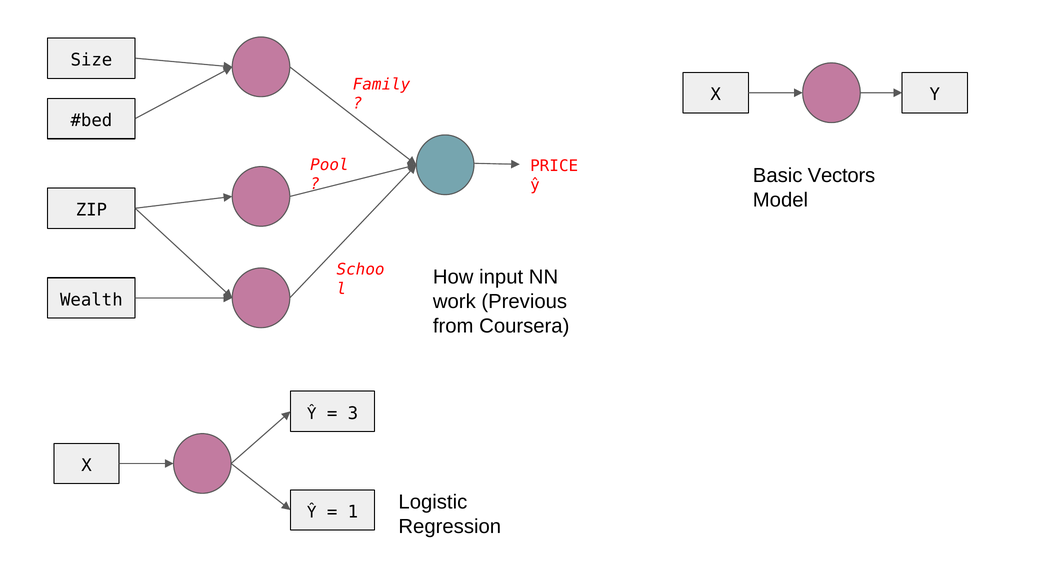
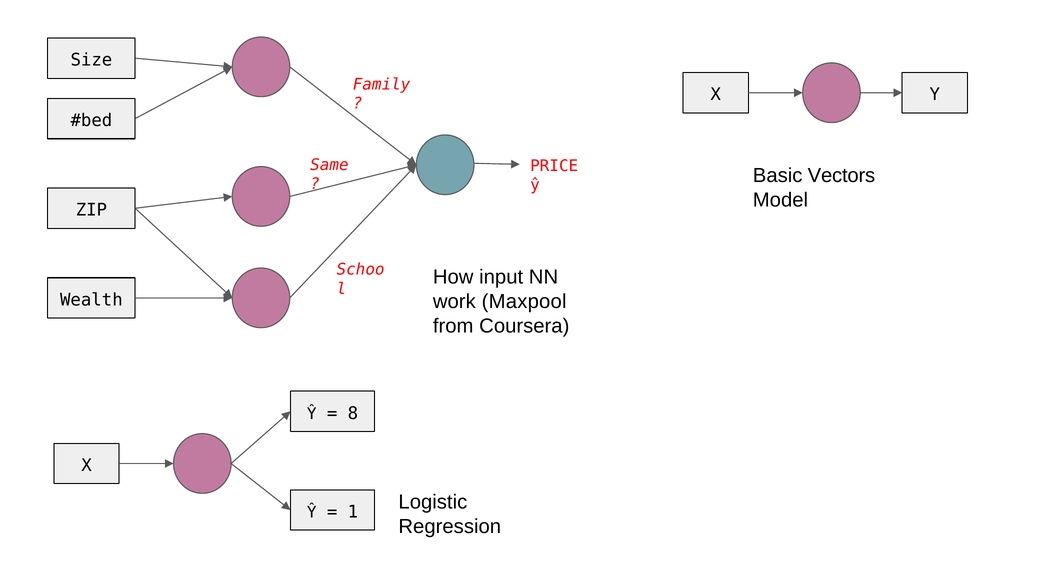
Pool: Pool -> Same (329, 165)
Previous: Previous -> Maxpool (524, 301)
3: 3 -> 8 (353, 413)
